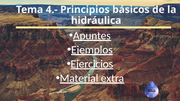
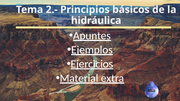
4.-: 4.- -> 2.- (52, 10)
